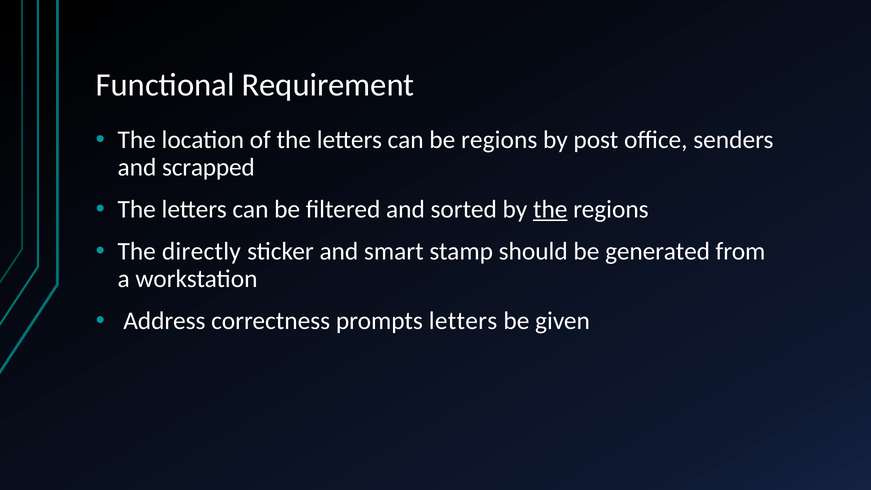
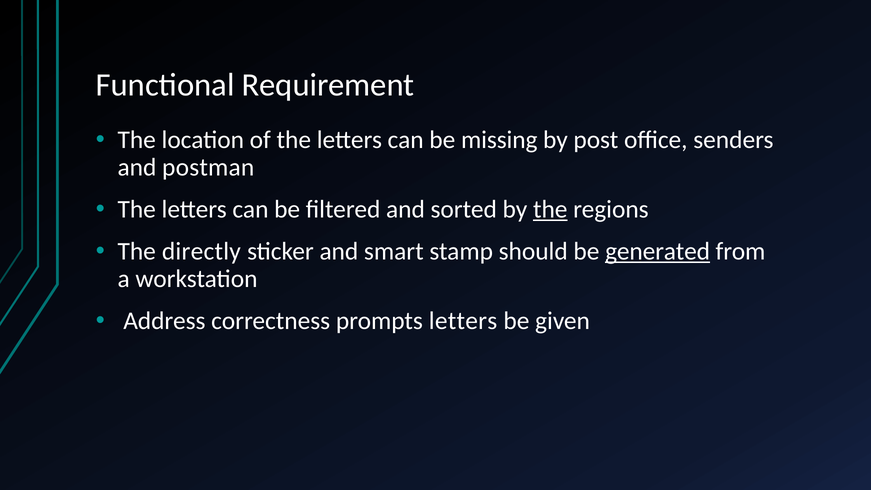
be regions: regions -> missing (499, 140)
scrapped: scrapped -> postman (208, 167)
generated underline: none -> present (658, 251)
